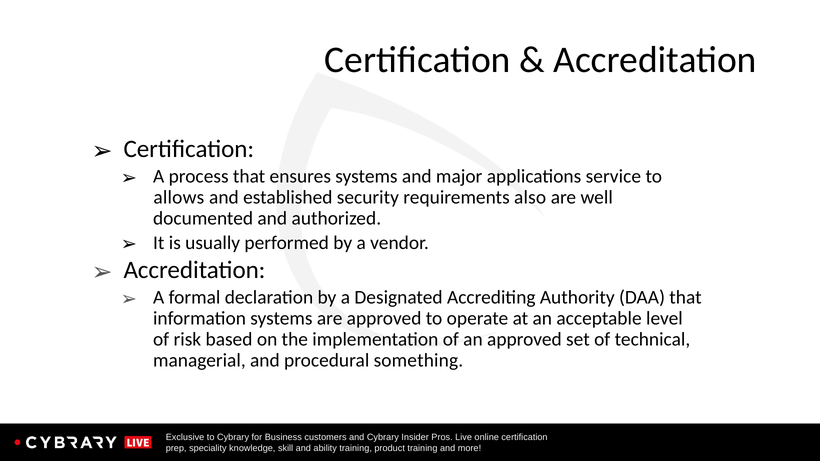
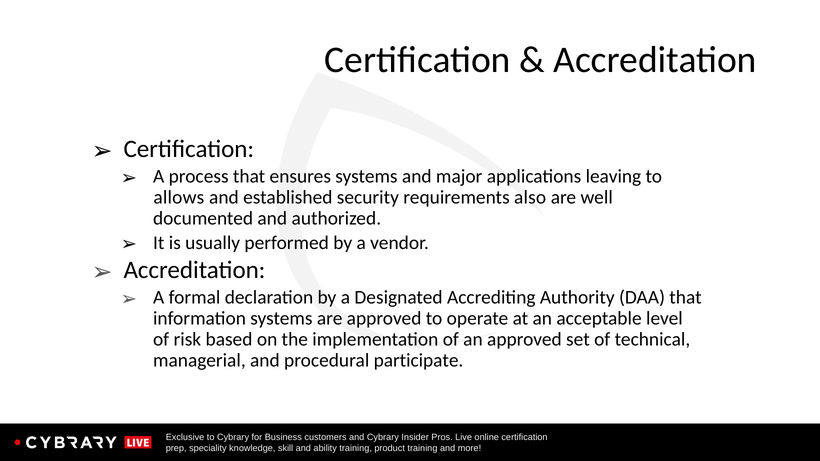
service: service -> leaving (613, 177)
something: something -> participate (419, 360)
